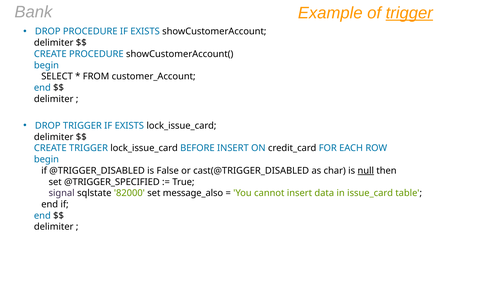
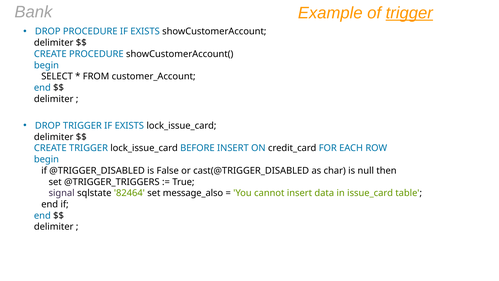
null underline: present -> none (366, 171)
@TRIGGER_SPECIFIED: @TRIGGER_SPECIFIED -> @TRIGGER_TRIGGERS (112, 182)
82000: 82000 -> 82464 (129, 193)
